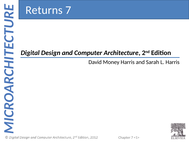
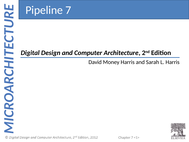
Returns: Returns -> Pipeline (44, 10)
